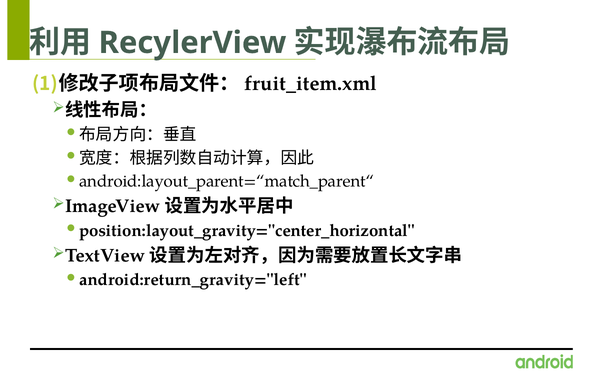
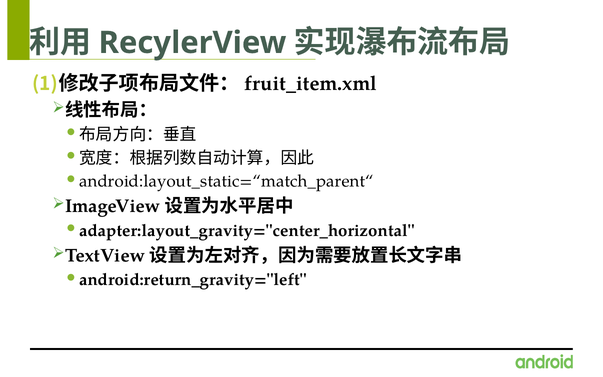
android:layout_parent=“match_parent“: android:layout_parent=“match_parent“ -> android:layout_static=“match_parent“ (226, 181)
position:layout_gravity="center_horizontal: position:layout_gravity="center_horizontal -> adapter:layout_gravity="center_horizontal (247, 231)
